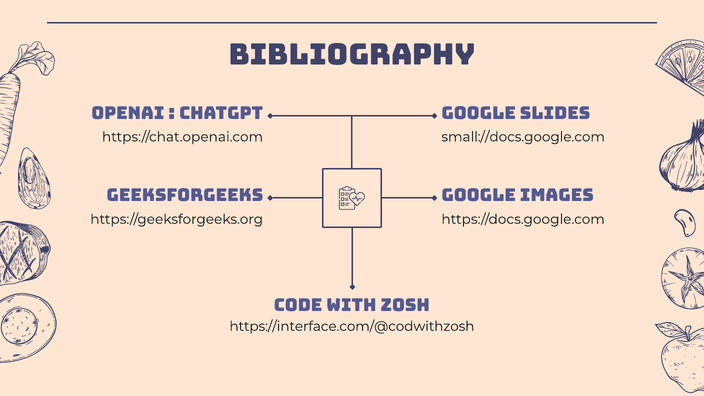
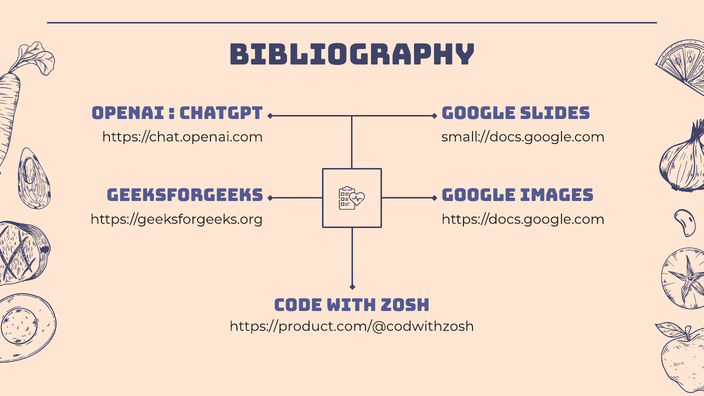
https://interface.com/@codwithzosh: https://interface.com/@codwithzosh -> https://product.com/@codwithzosh (352, 326)
